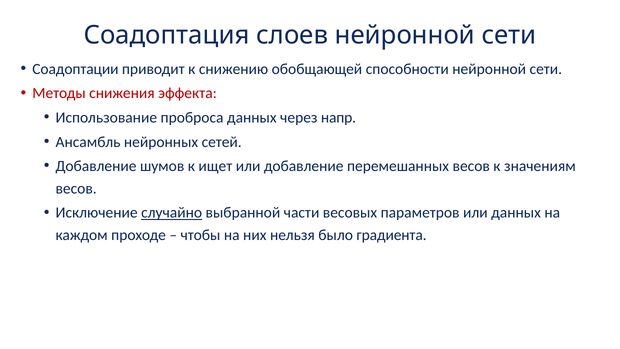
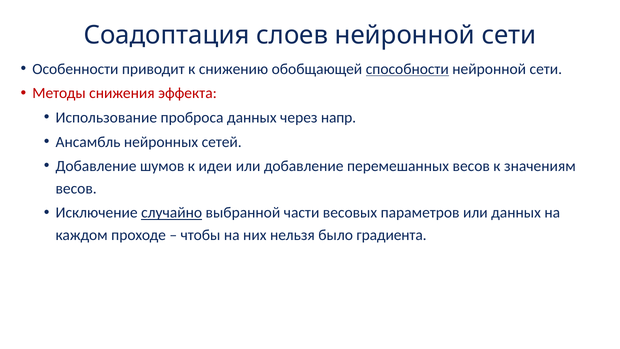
Соадоптации: Соадоптации -> Особенности (75, 69)
способности underline: none -> present (407, 69)
ищет: ищет -> идеи (215, 166)
